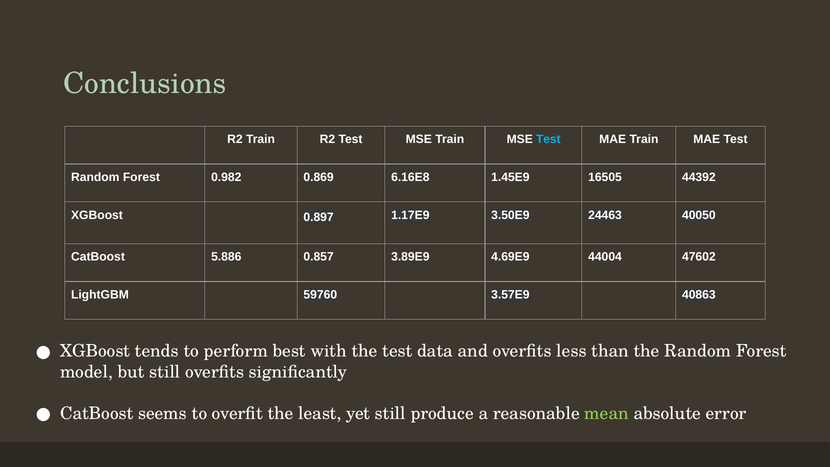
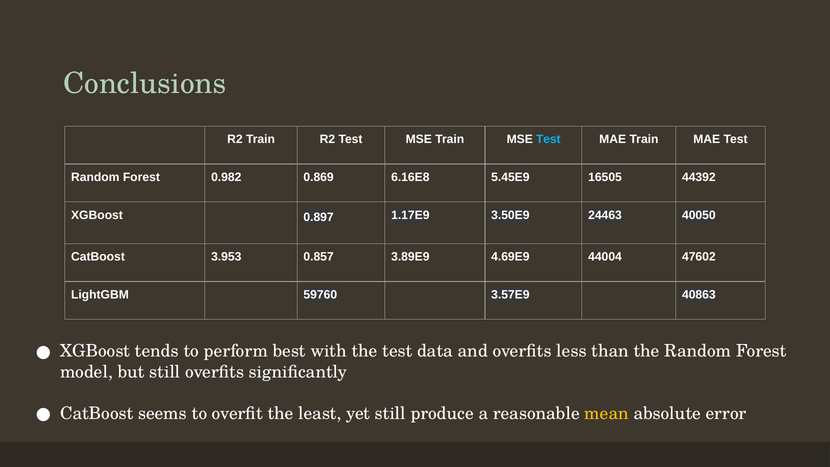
1.45E9: 1.45E9 -> 5.45E9 (510, 177)
5.886: 5.886 -> 3.953 (226, 257)
mean colour: light green -> yellow (607, 413)
